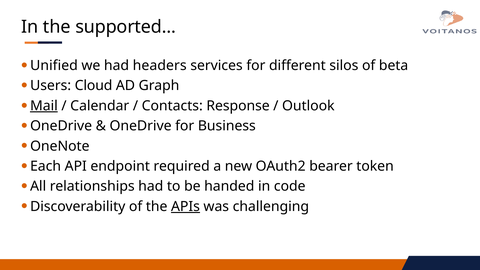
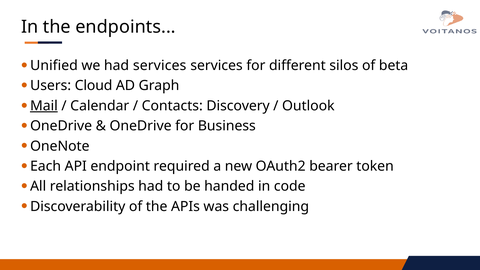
supported: supported -> endpoints (126, 27)
had headers: headers -> services (160, 66)
Response: Response -> Discovery (238, 106)
APIs underline: present -> none (185, 206)
